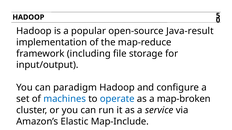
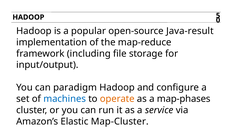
operate colour: blue -> orange (117, 99)
map-broken: map-broken -> map-phases (184, 99)
Map-Include: Map-Include -> Map-Cluster (120, 122)
